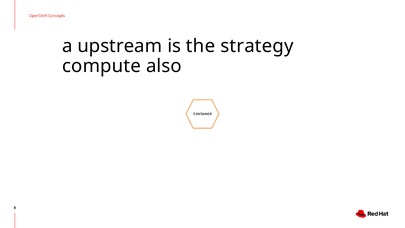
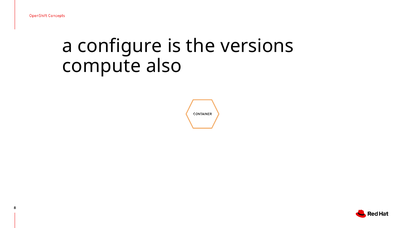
upstream: upstream -> configure (120, 46)
strategy: strategy -> versions (257, 46)
